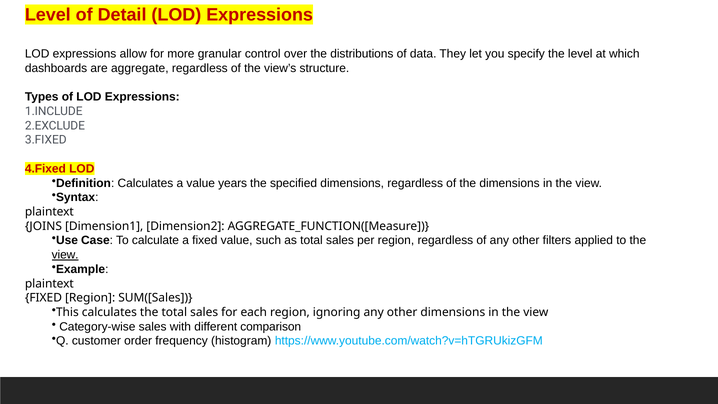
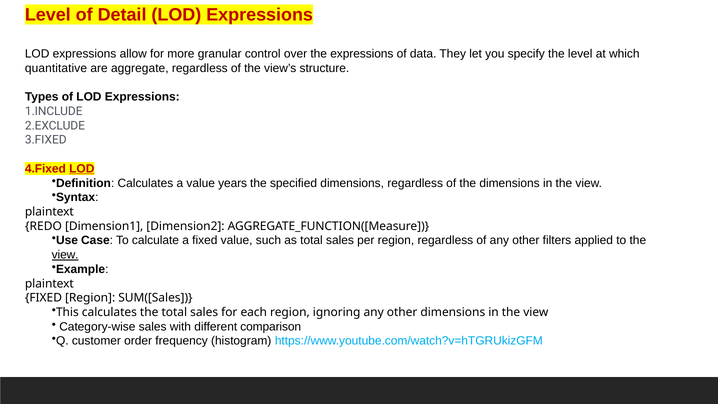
the distributions: distributions -> expressions (362, 54)
dashboards: dashboards -> quantitative (56, 68)
LOD underline: none -> present (82, 169)
JOINS: JOINS -> REDO (43, 226)
